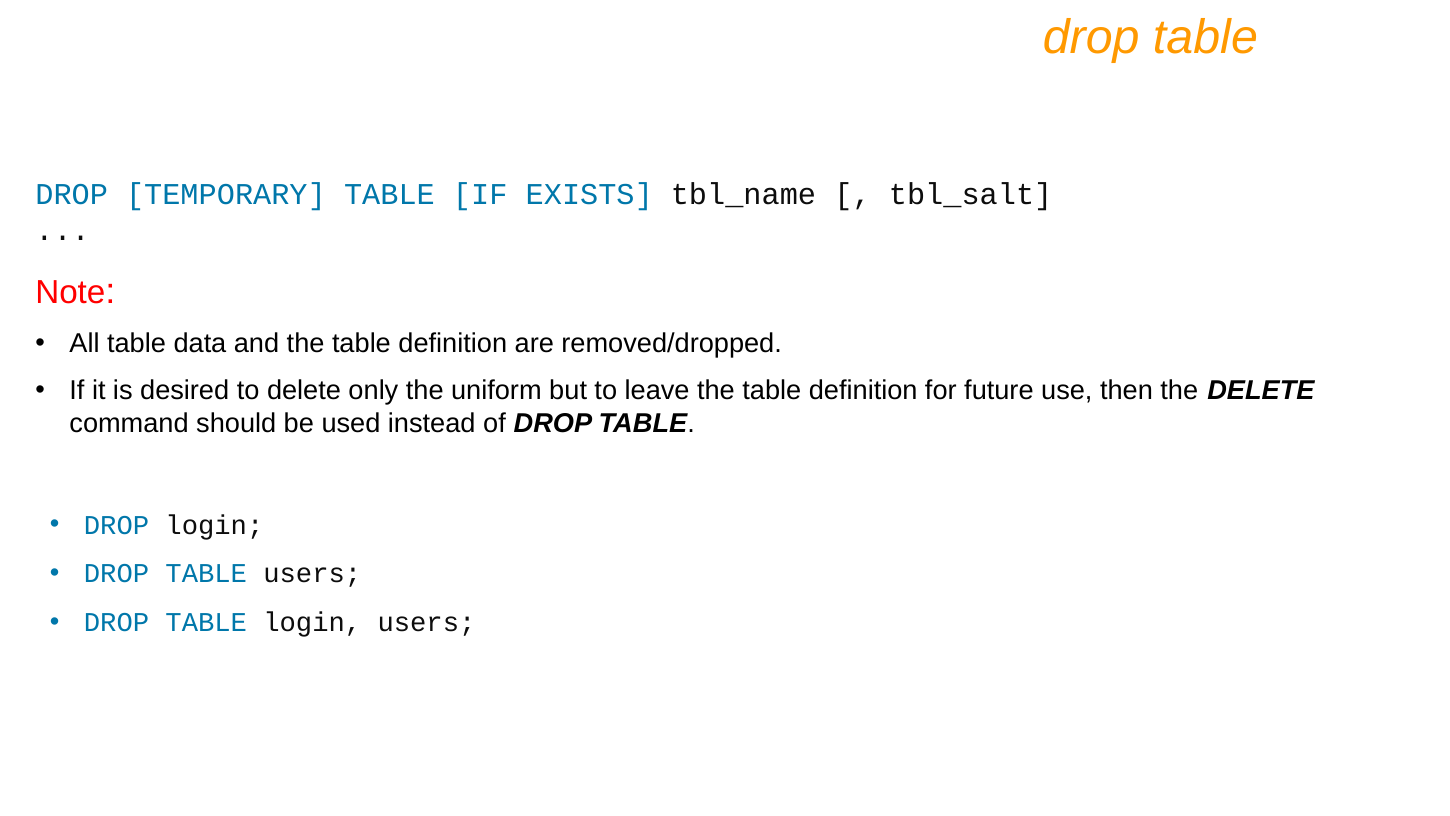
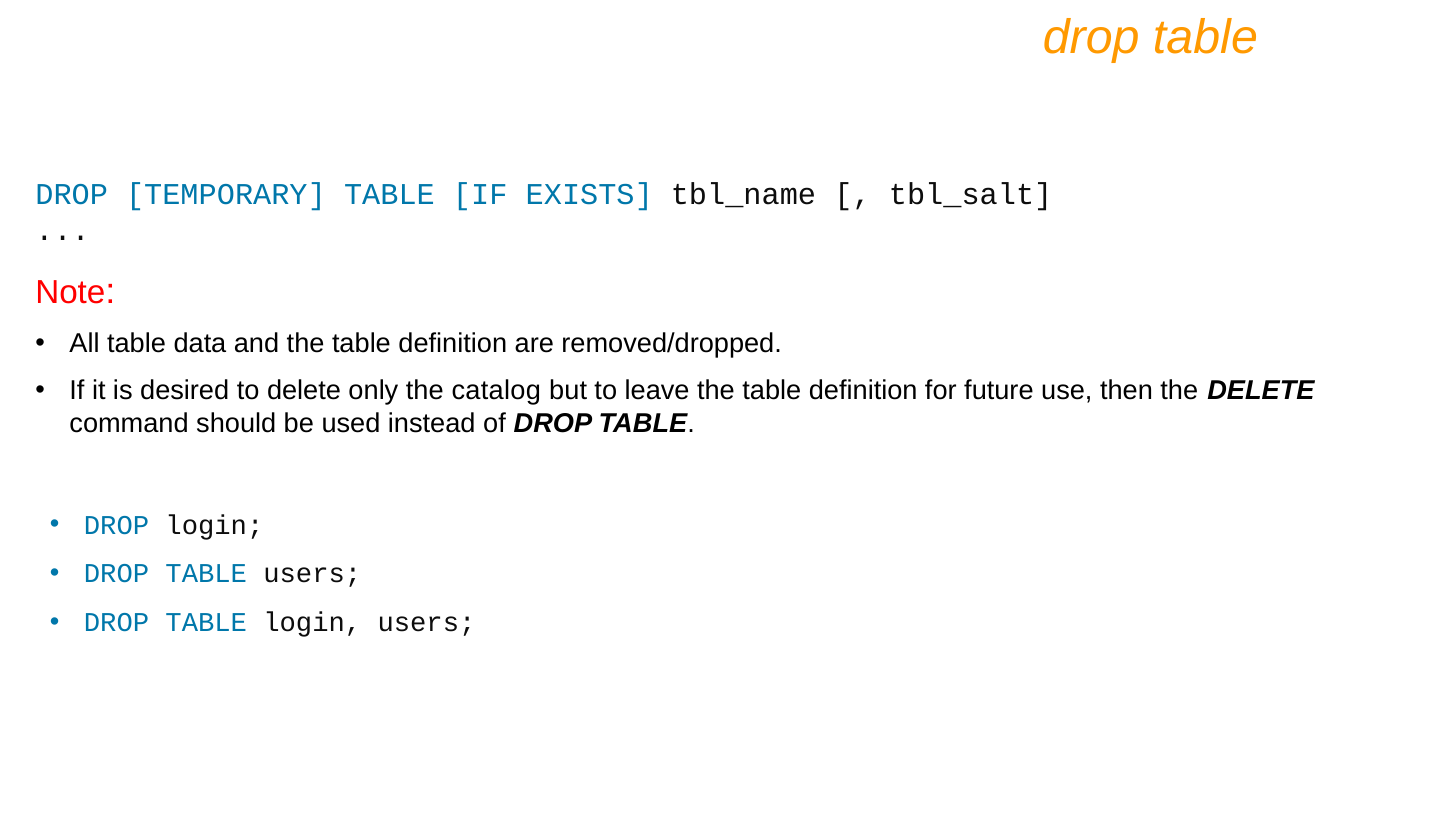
uniform: uniform -> catalog (496, 391)
